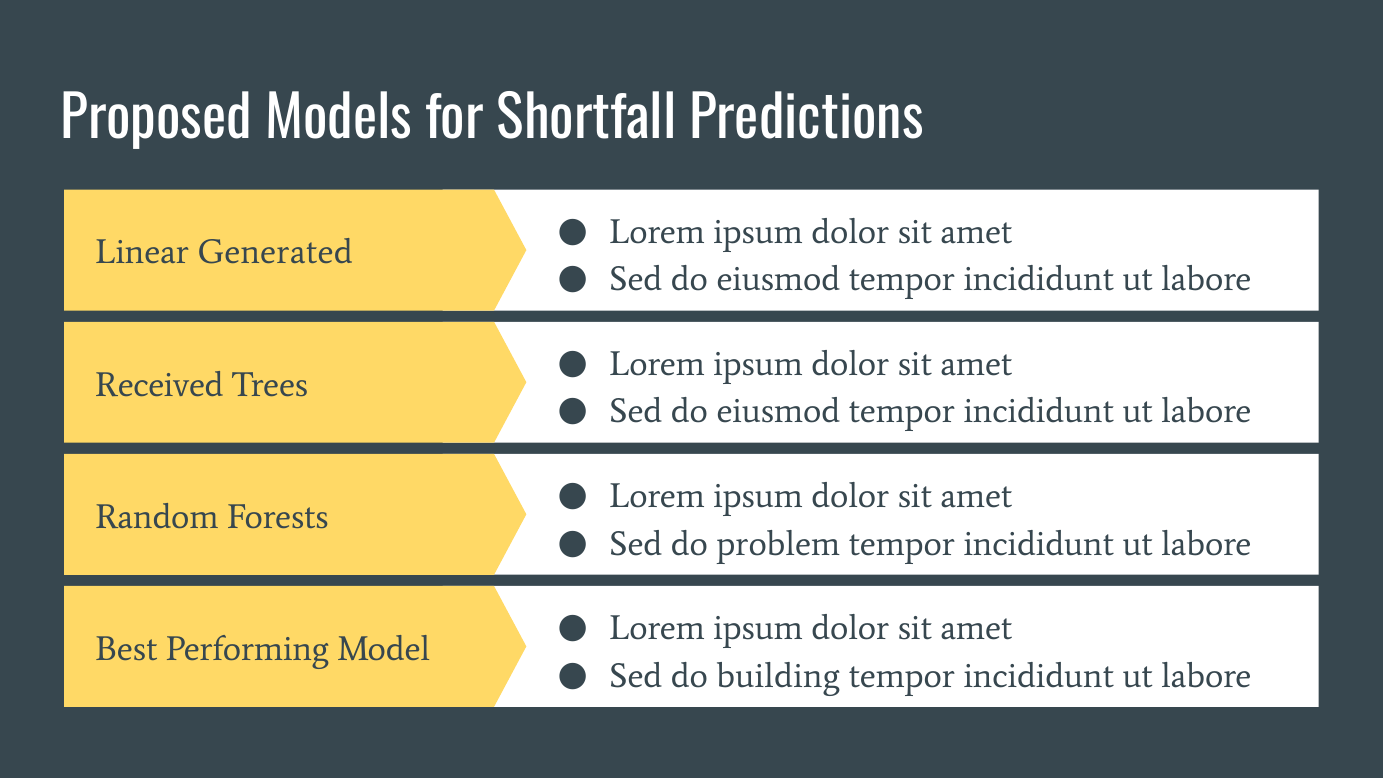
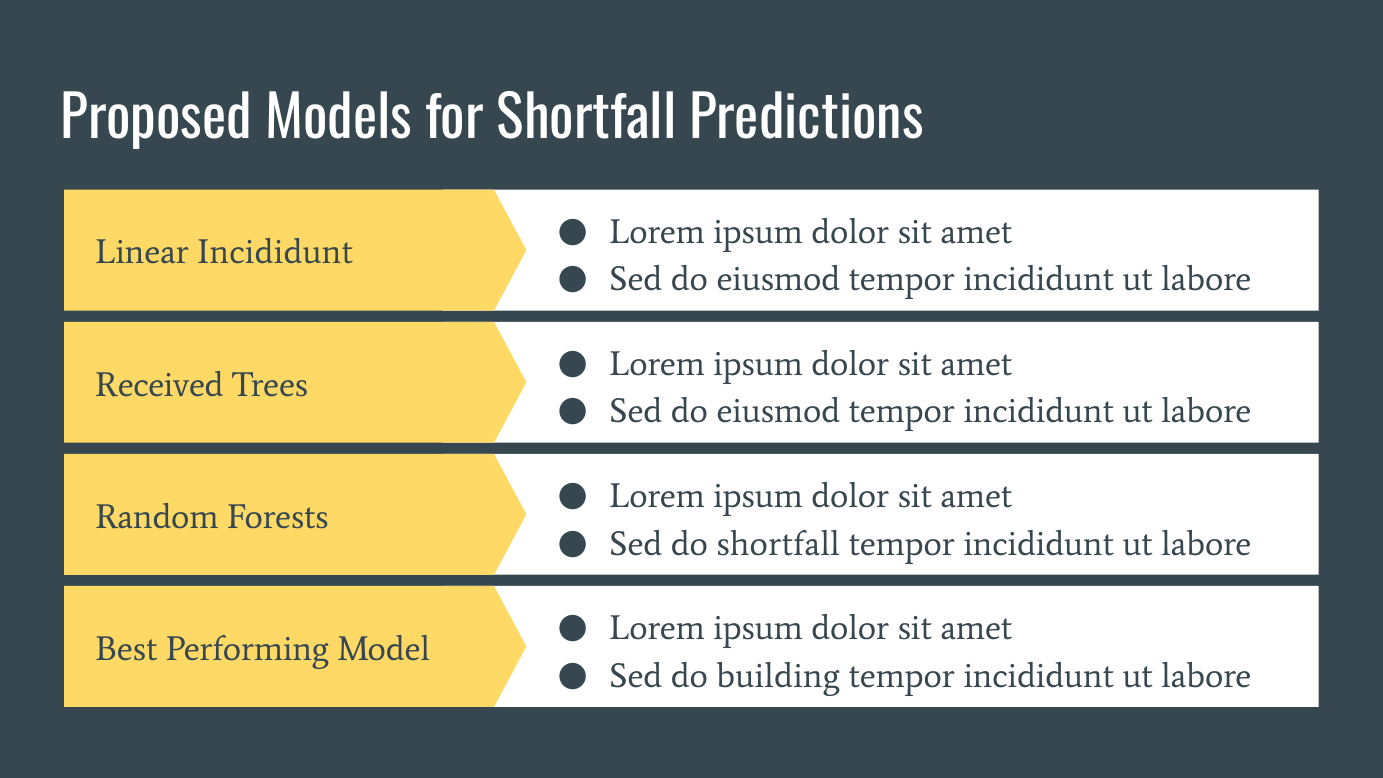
Linear Generated: Generated -> Incididunt (275, 253)
do problem: problem -> shortfall (778, 544)
